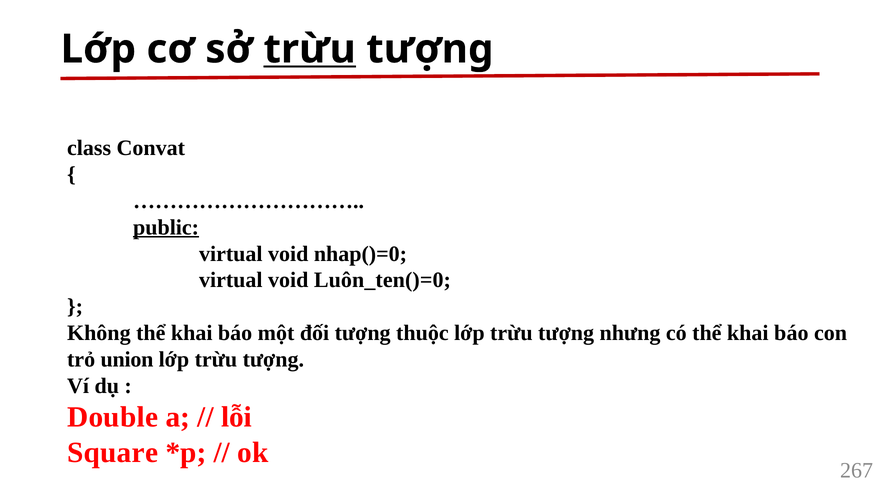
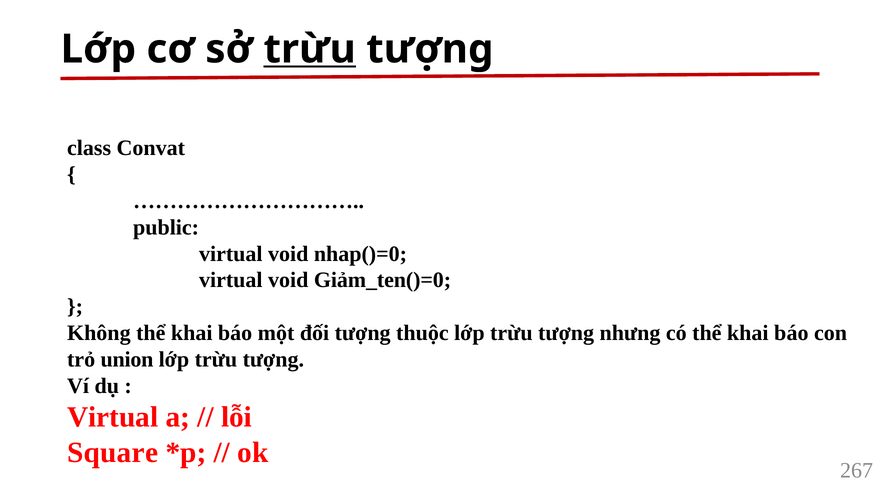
public underline: present -> none (166, 227)
Luôn_ten()=0: Luôn_ten()=0 -> Giảm_ten()=0 (382, 280)
Double: Double -> Virtual (113, 417)
